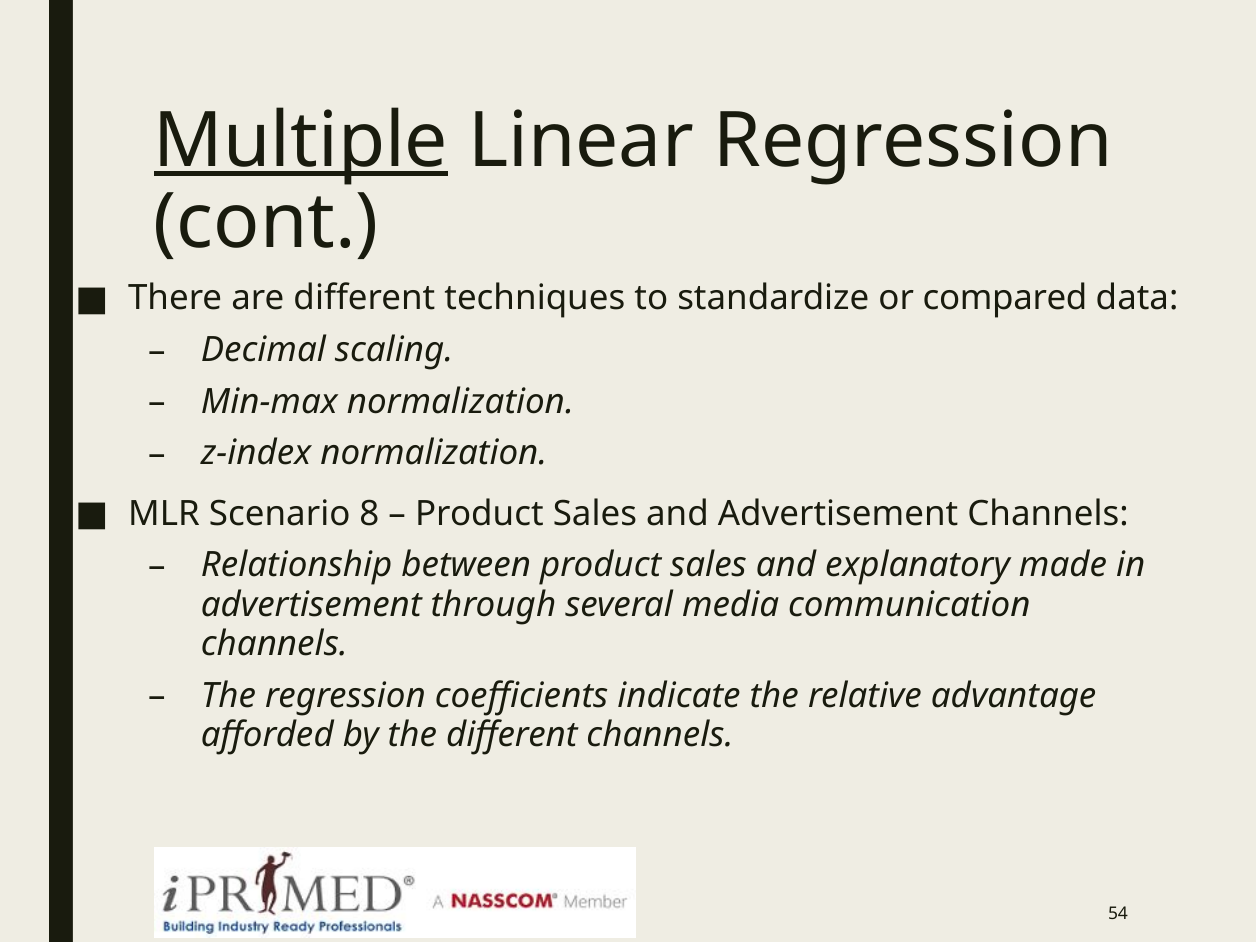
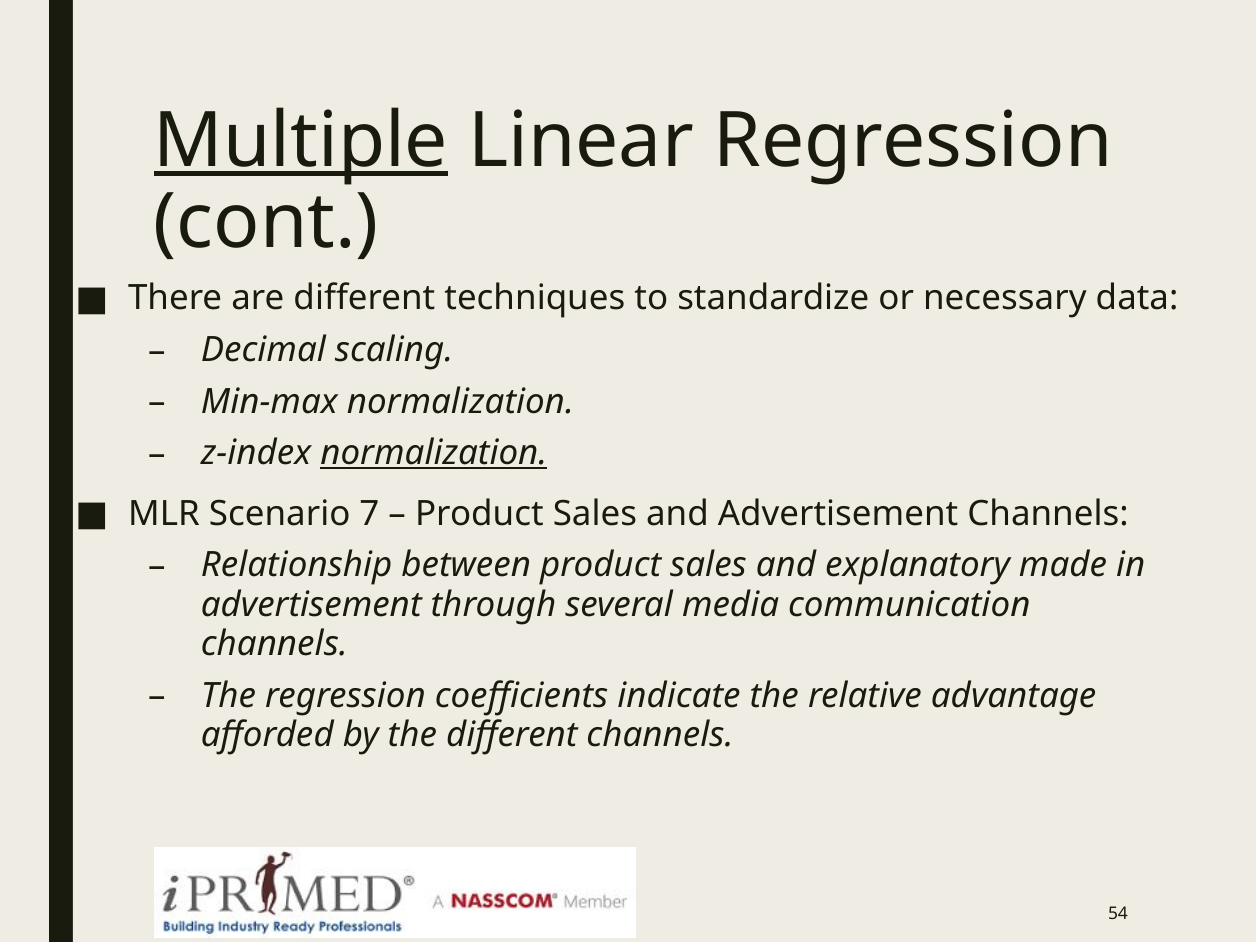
compared: compared -> necessary (1005, 298)
normalization underline: none -> present (434, 453)
8: 8 -> 7 (369, 514)
